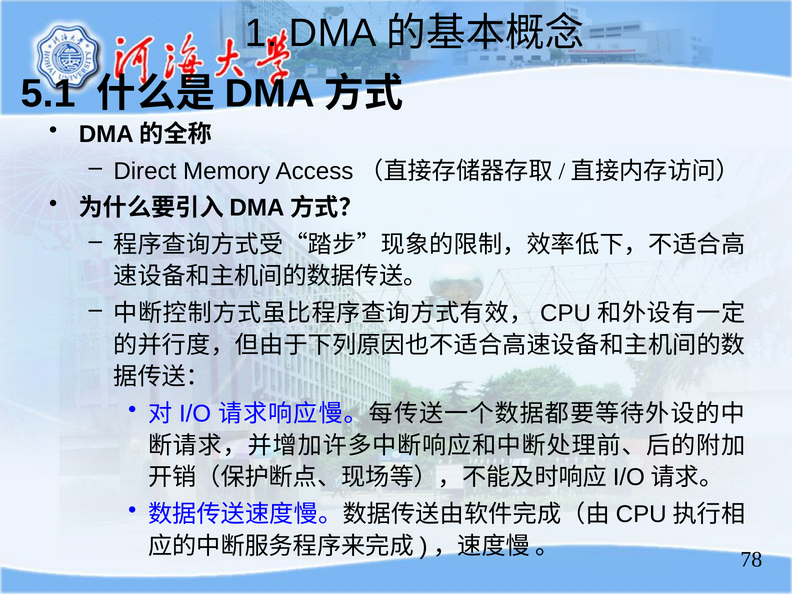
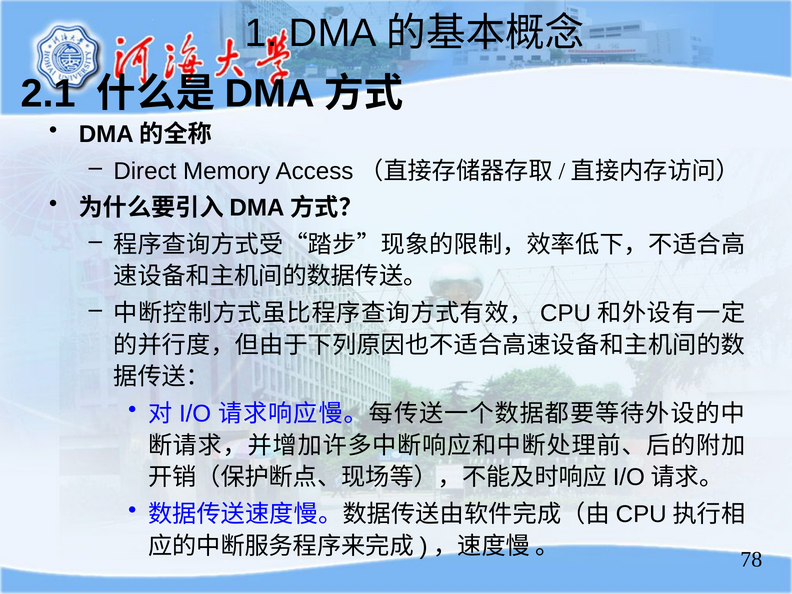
5.1: 5.1 -> 2.1 (48, 94)
